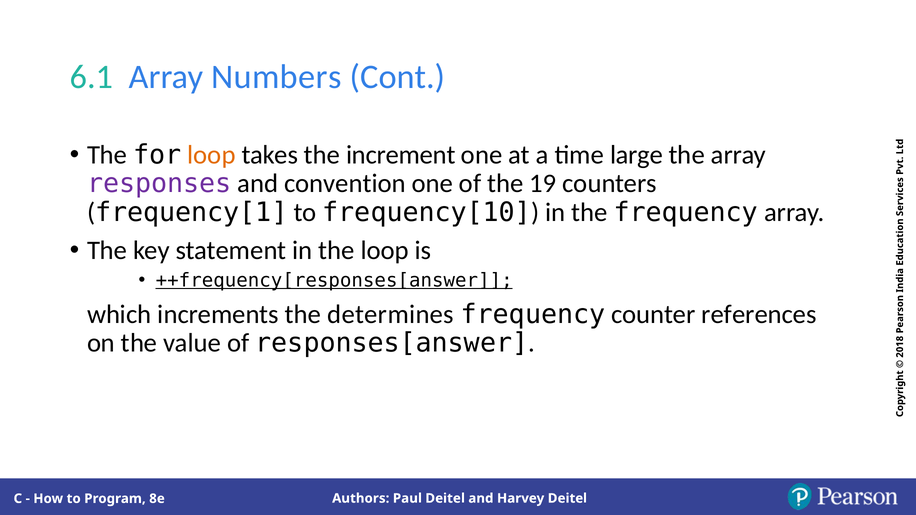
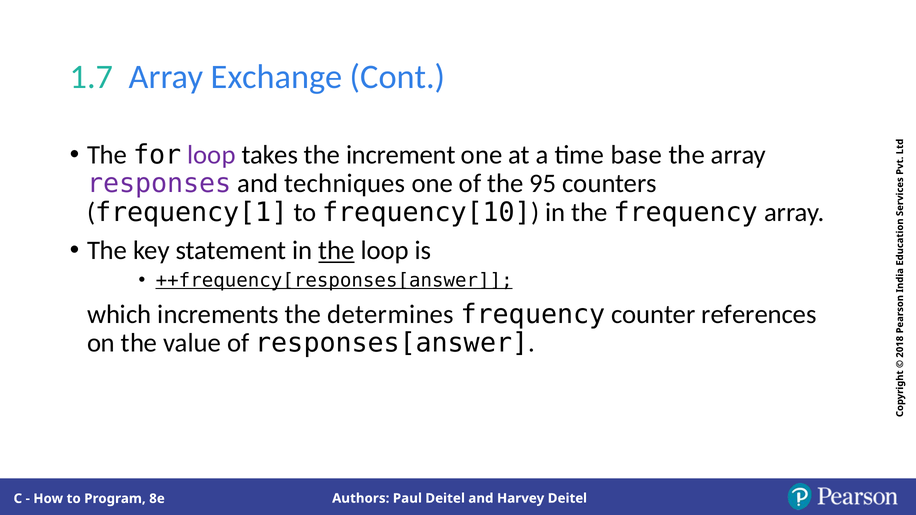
6.1: 6.1 -> 1.7 (92, 77)
Numbers: Numbers -> Exchange (277, 77)
loop colour: orange -> purple (211, 155)
large: large -> base (636, 155)
convention: convention -> techniques (345, 184)
19: 19 -> 95 (543, 184)
the underline: none -> present (336, 251)
